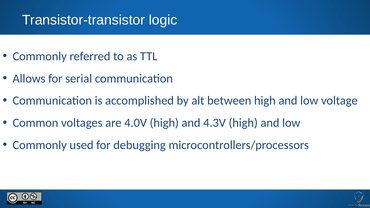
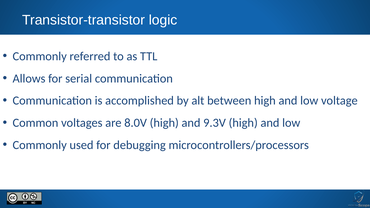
4.0V: 4.0V -> 8.0V (136, 123)
4.3V: 4.3V -> 9.3V (215, 123)
